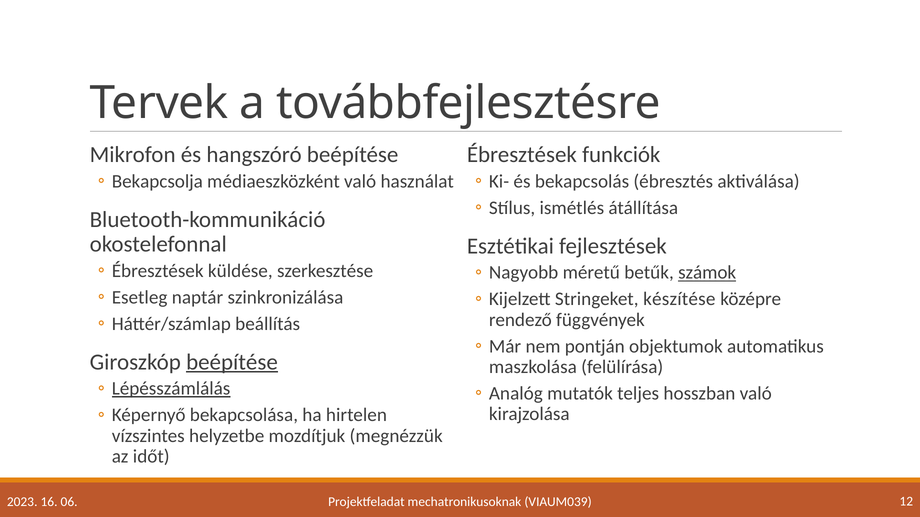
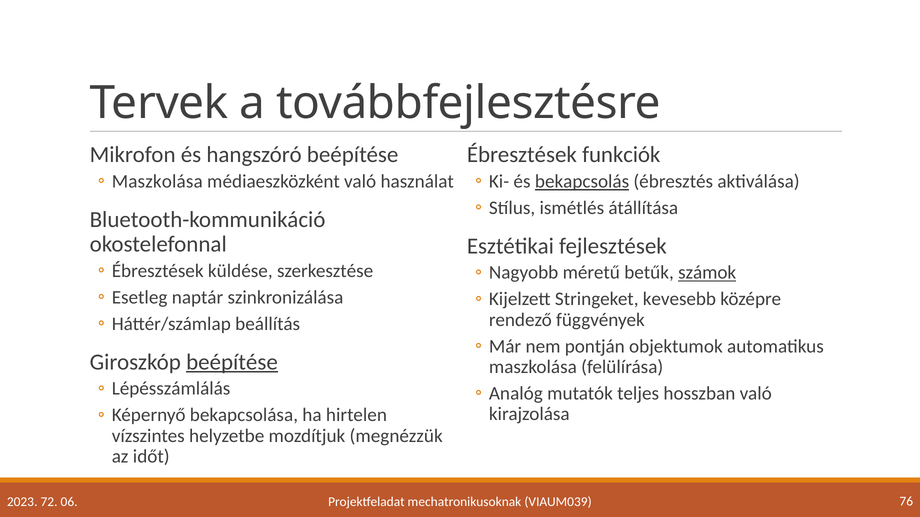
bekapcsolás underline: none -> present (582, 182)
Bekapcsolja: Bekapcsolja -> Maszkolása (157, 182)
készítése: készítése -> kevesebb (679, 299)
Lépésszámlálás underline: present -> none (171, 389)
16: 16 -> 72 (49, 502)
12: 12 -> 76 (906, 502)
